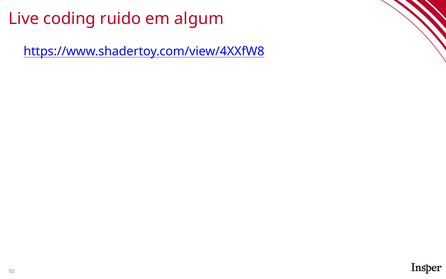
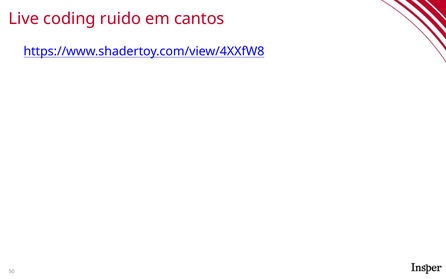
algum: algum -> cantos (199, 19)
